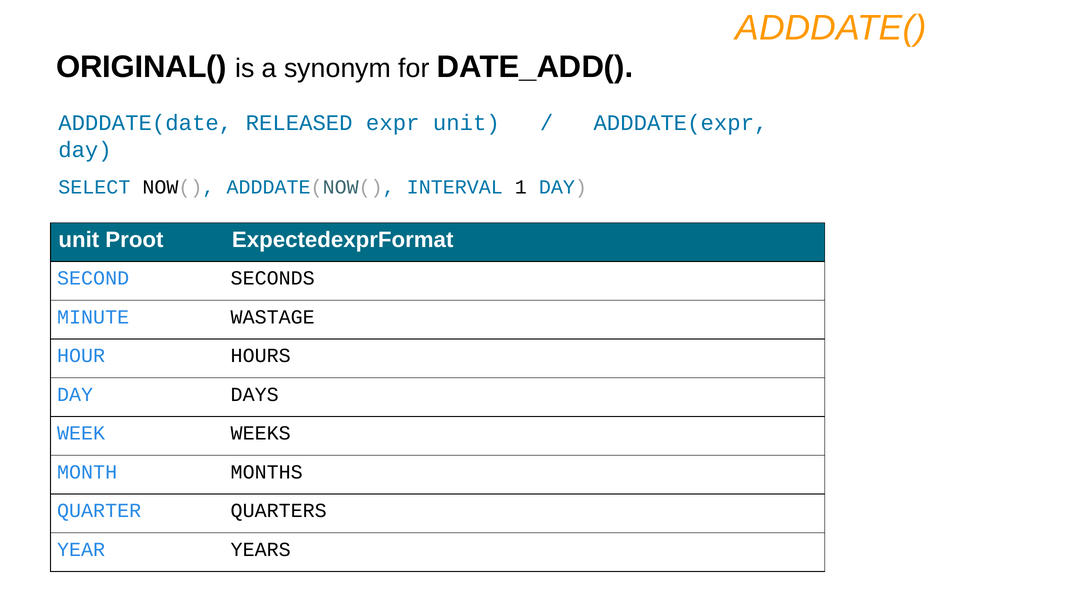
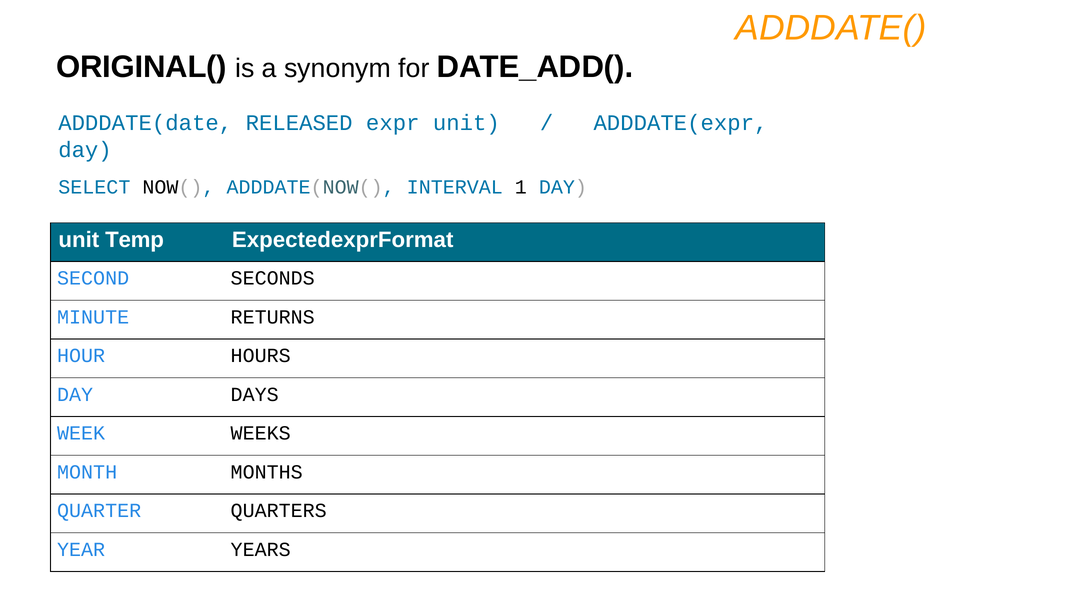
Proot: Proot -> Temp (135, 240)
WASTAGE: WASTAGE -> RETURNS (273, 317)
